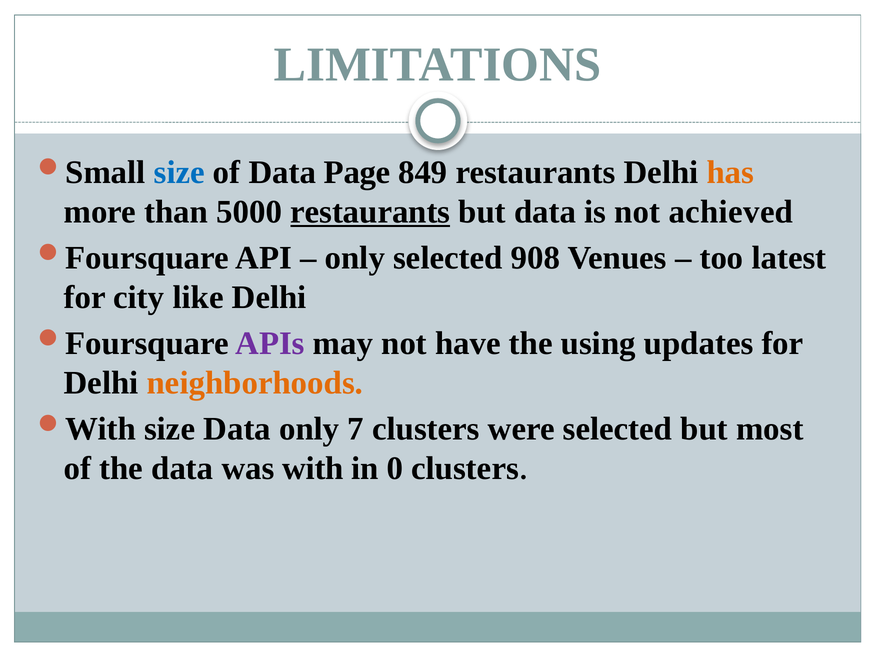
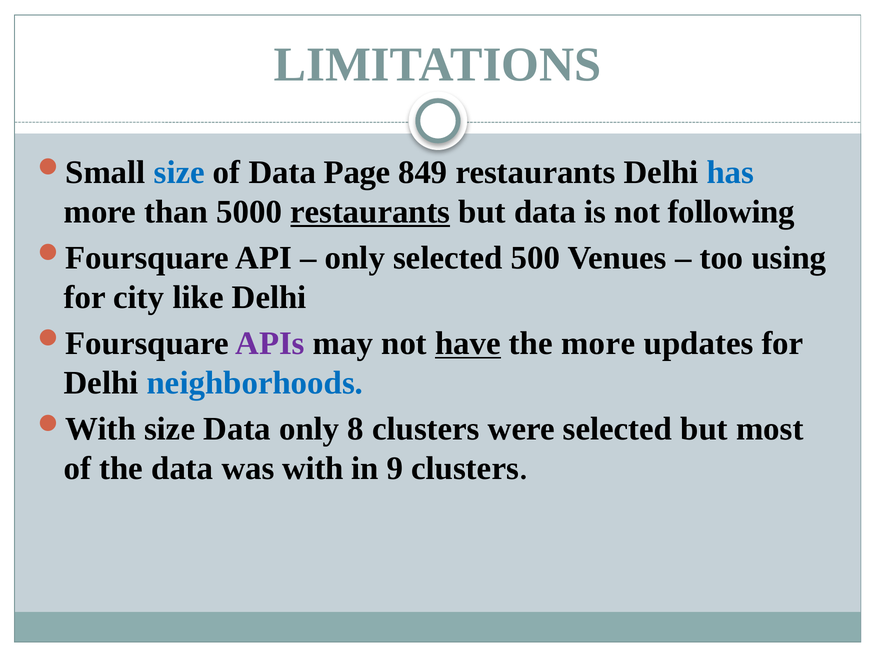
has colour: orange -> blue (730, 173)
achieved: achieved -> following (731, 212)
908: 908 -> 500 (535, 258)
latest: latest -> using (789, 258)
have underline: none -> present (468, 344)
the using: using -> more (598, 344)
neighborhoods colour: orange -> blue (255, 383)
7: 7 -> 8 (356, 429)
0: 0 -> 9 (395, 469)
